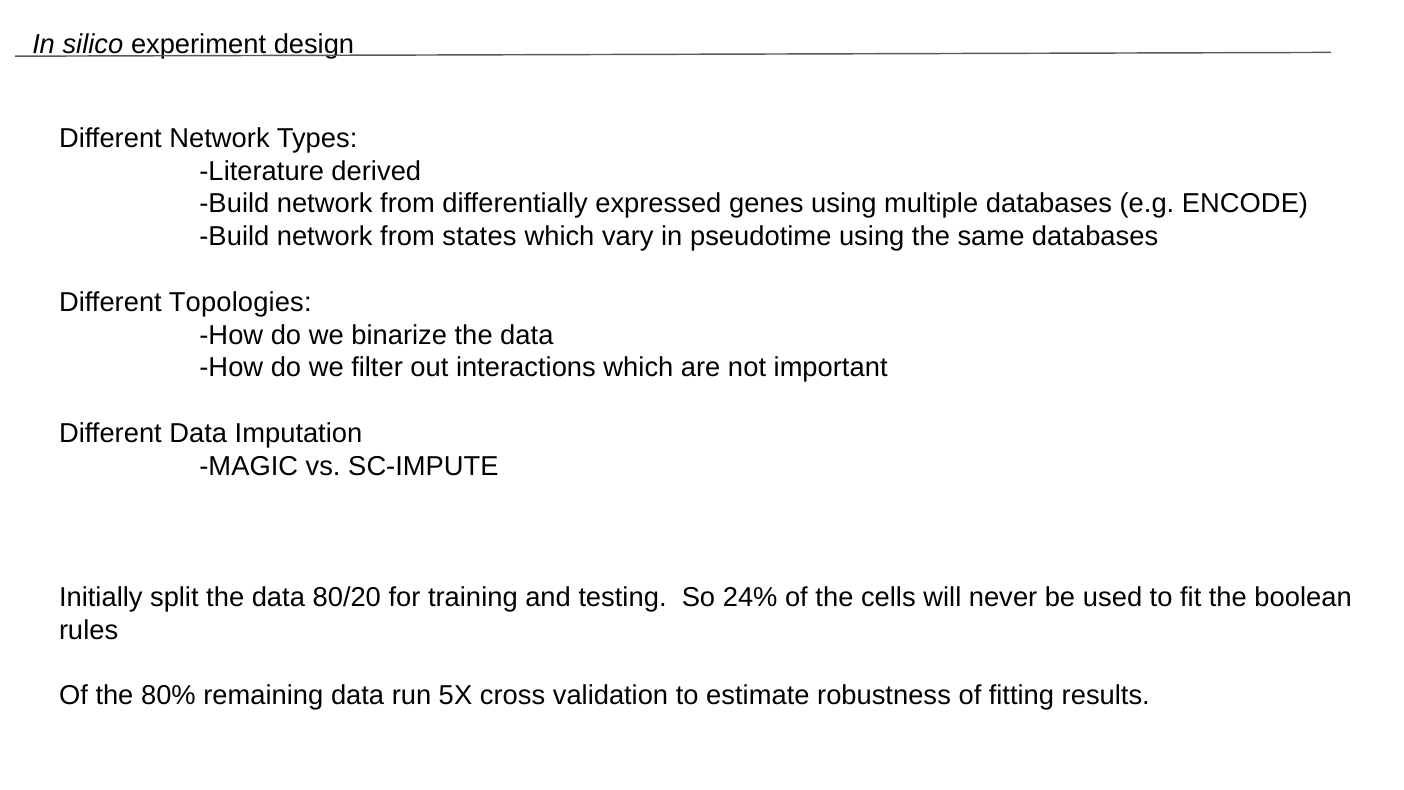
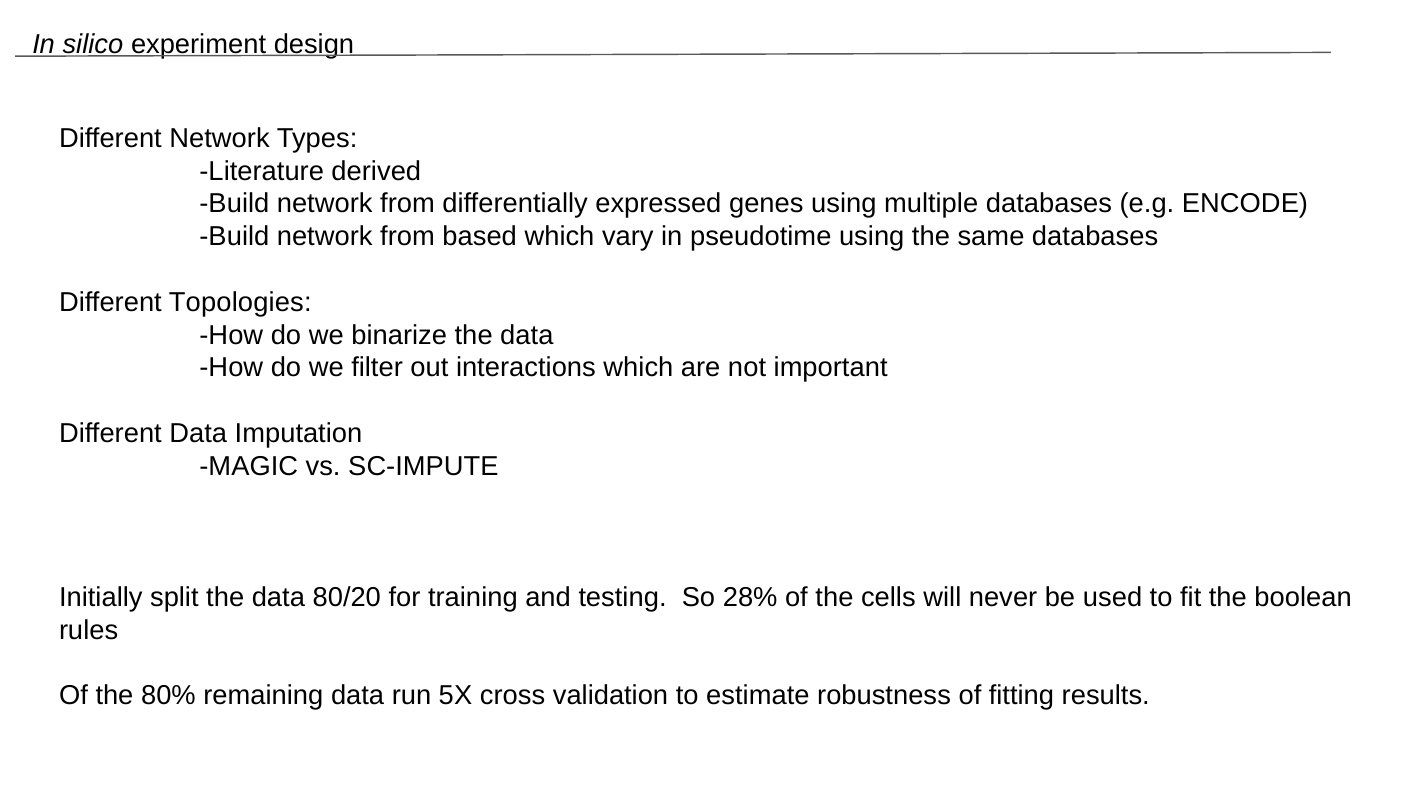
states: states -> based (480, 237)
24%: 24% -> 28% (750, 597)
